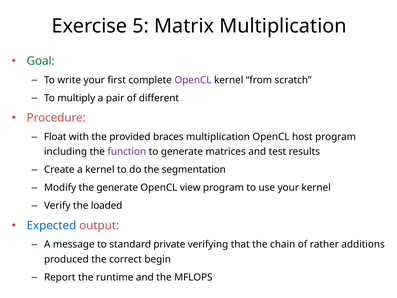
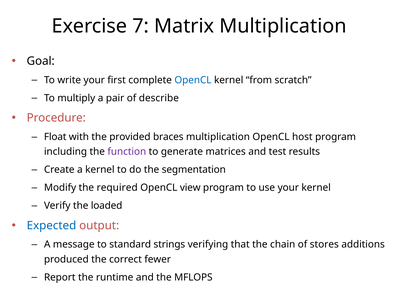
5: 5 -> 7 (141, 26)
Goal colour: green -> black (41, 61)
OpenCL colour: purple -> blue (193, 80)
different: different -> describe (159, 98)
the generate: generate -> required (117, 187)
private: private -> strings (169, 244)
rather: rather -> stores (324, 244)
begin: begin -> fewer (158, 259)
